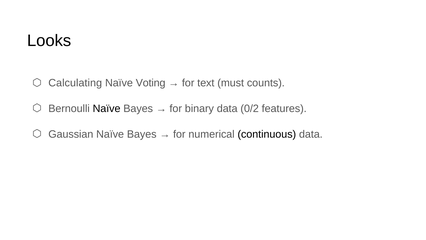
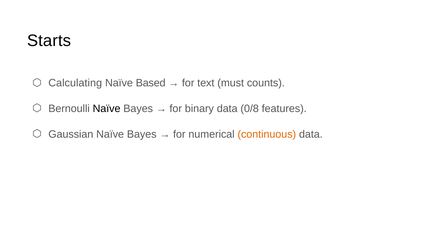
Looks: Looks -> Starts (49, 41)
Voting: Voting -> Based (151, 83)
0/2: 0/2 -> 0/8 (250, 108)
continuous colour: black -> orange (267, 134)
